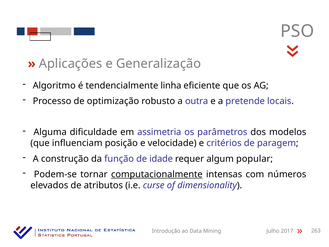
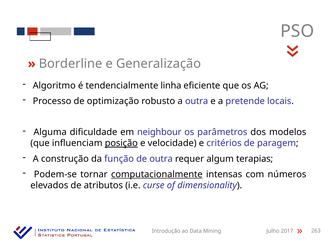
Aplicações: Aplicações -> Borderline (71, 64)
assimetria: assimetria -> neighbour (159, 132)
posição underline: none -> present (121, 143)
de idade: idade -> outra (161, 159)
popular: popular -> terapias (255, 159)
